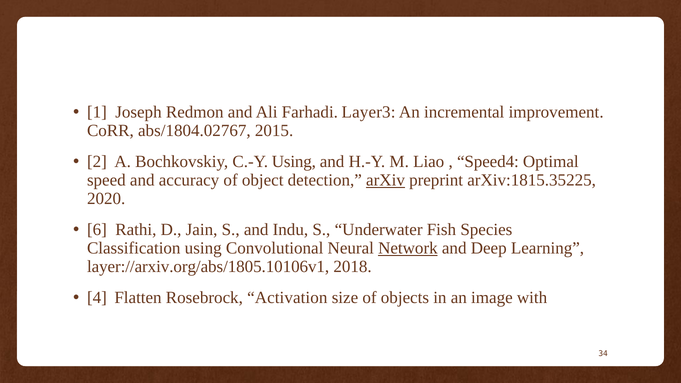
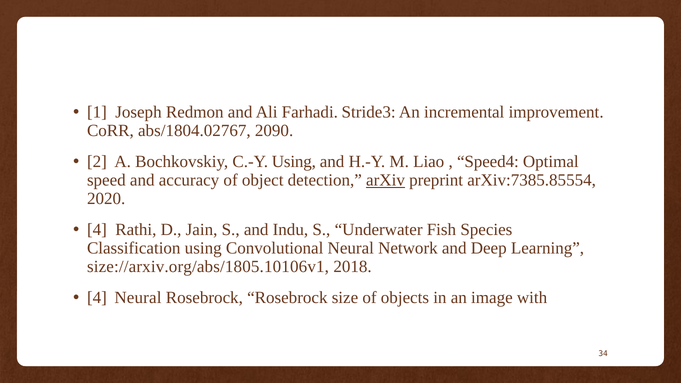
Layer3: Layer3 -> Stride3 (369, 112)
2015: 2015 -> 2090 (274, 131)
arXiv:1815.35225: arXiv:1815.35225 -> arXiv:7385.85554 (532, 180)
6: 6 -> 4 (97, 230)
Network underline: present -> none (408, 248)
layer://arxiv.org/abs/1805.10106v1: layer://arxiv.org/abs/1805.10106v1 -> size://arxiv.org/abs/1805.10106v1 (208, 267)
4 Flatten: Flatten -> Neural (138, 298)
Rosebrock Activation: Activation -> Rosebrock (287, 298)
